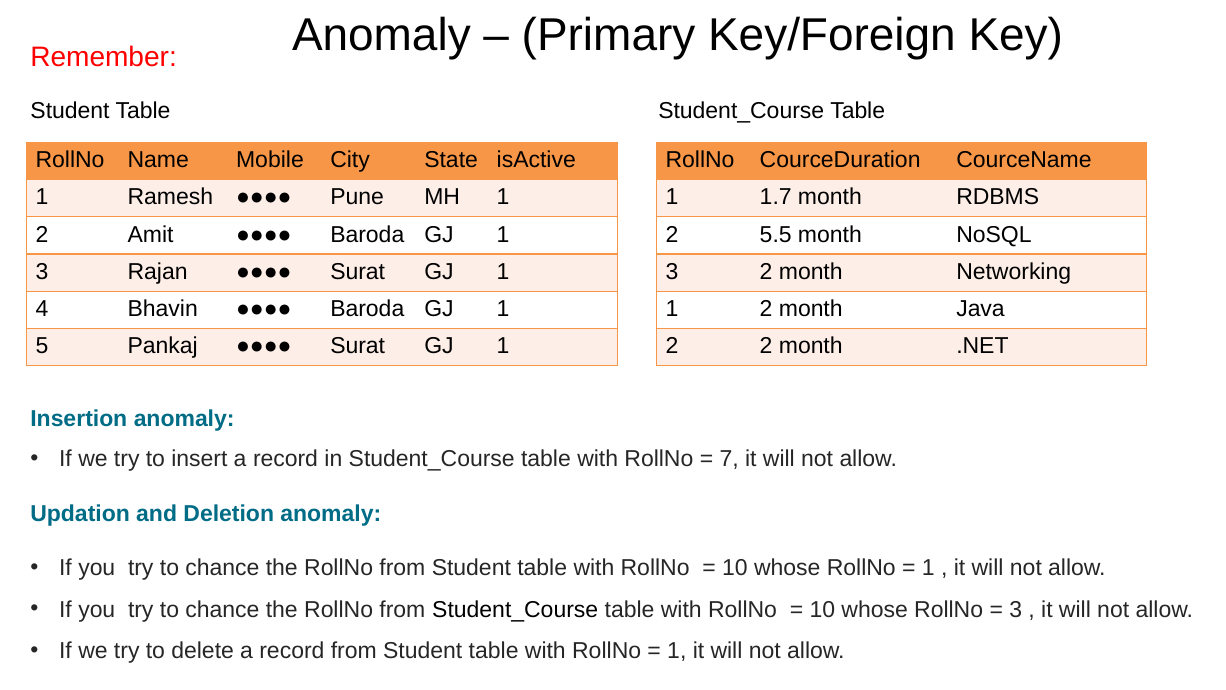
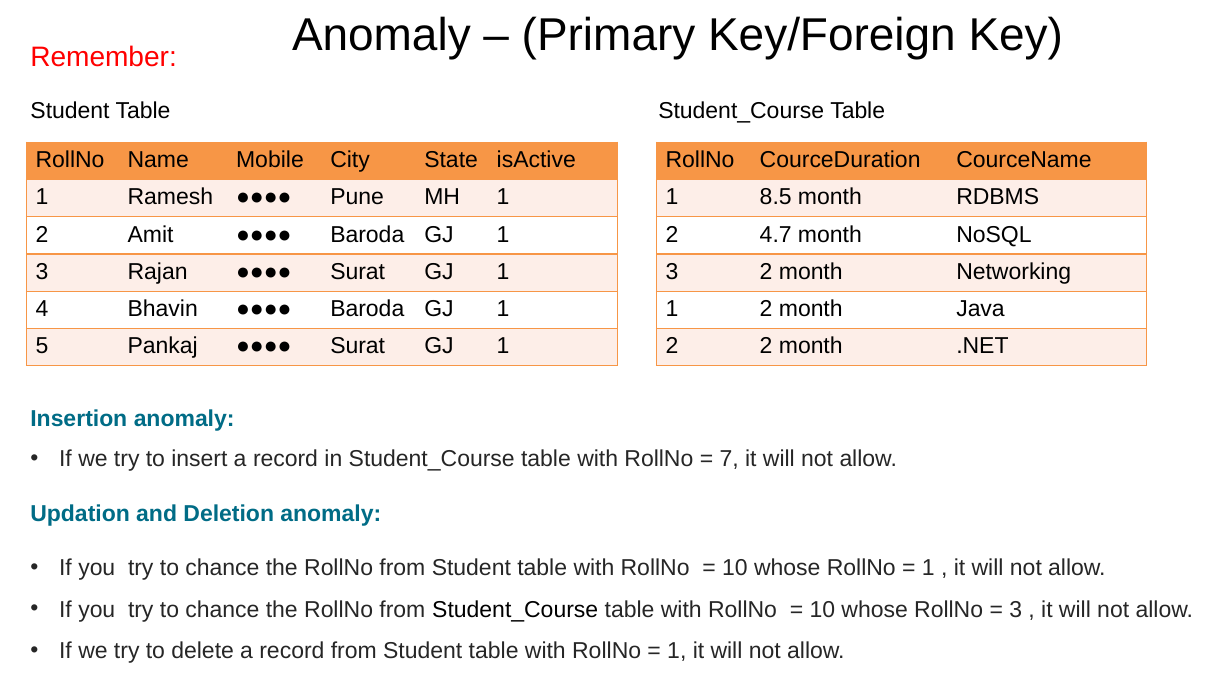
1.7: 1.7 -> 8.5 (776, 197)
5.5: 5.5 -> 4.7 (776, 234)
